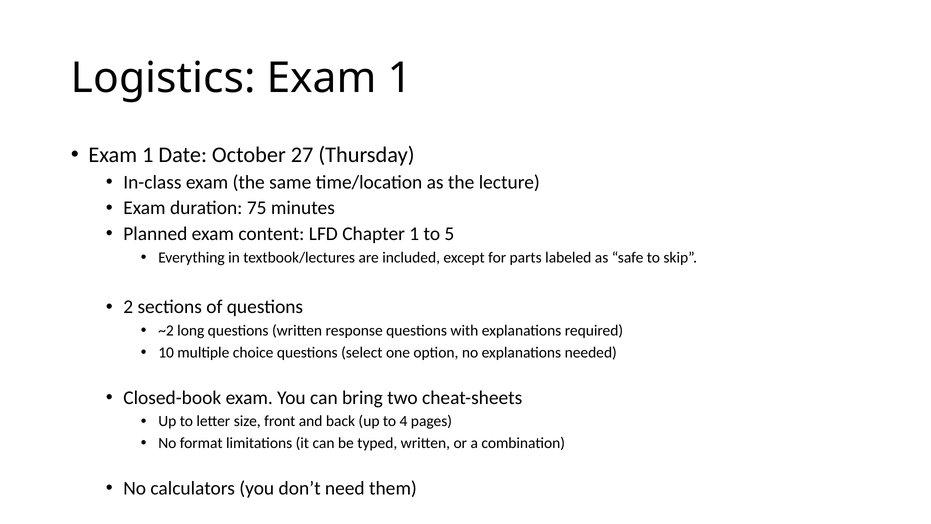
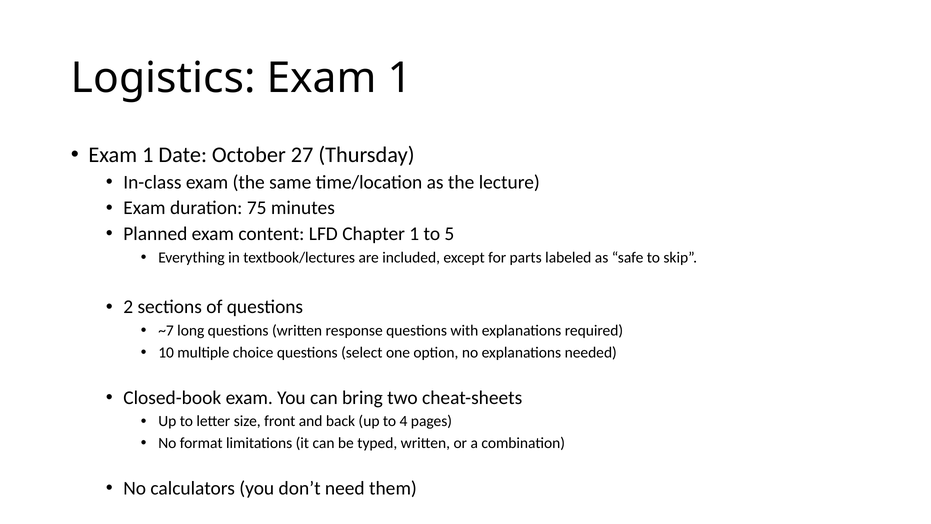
~2: ~2 -> ~7 (166, 331)
